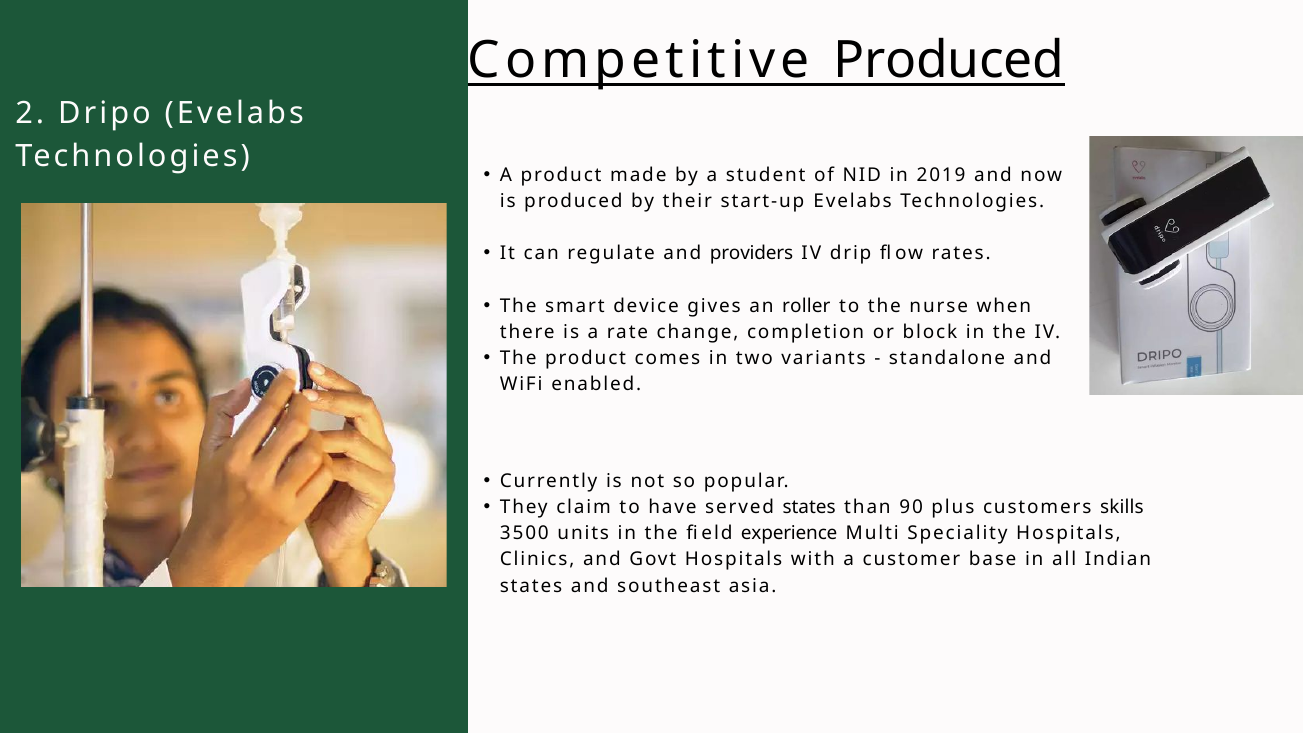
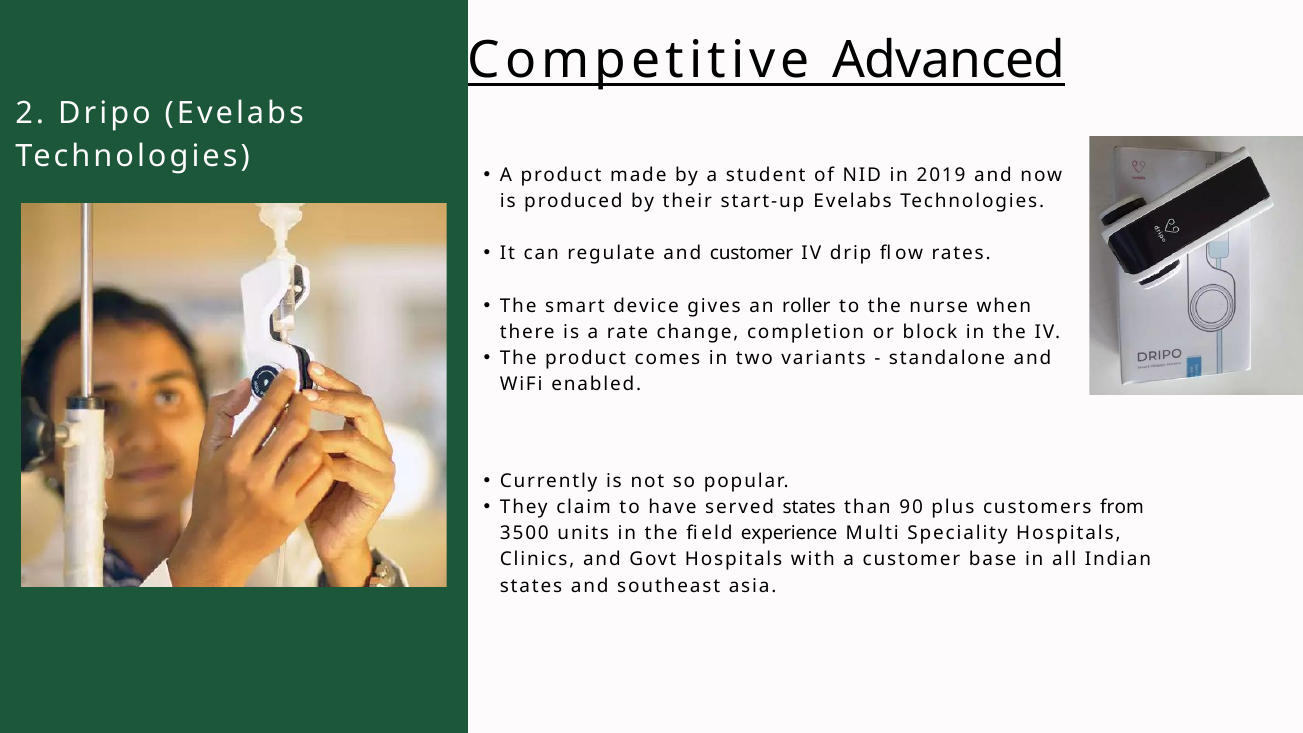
Competitive Produced: Produced -> Advanced (949, 61)
and providers: providers -> customer (752, 254)
skills: skills -> from (1122, 507)
